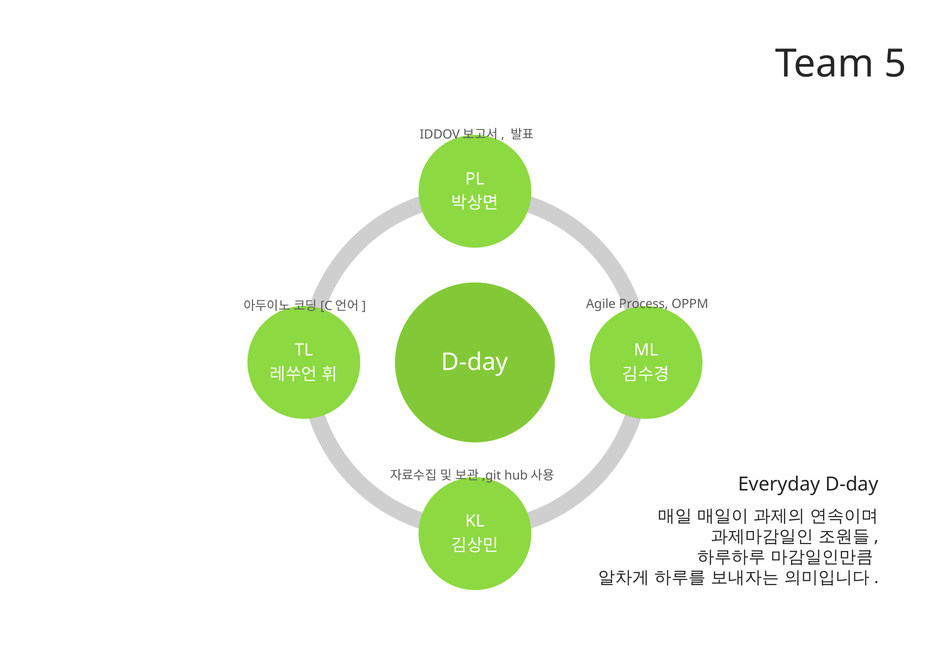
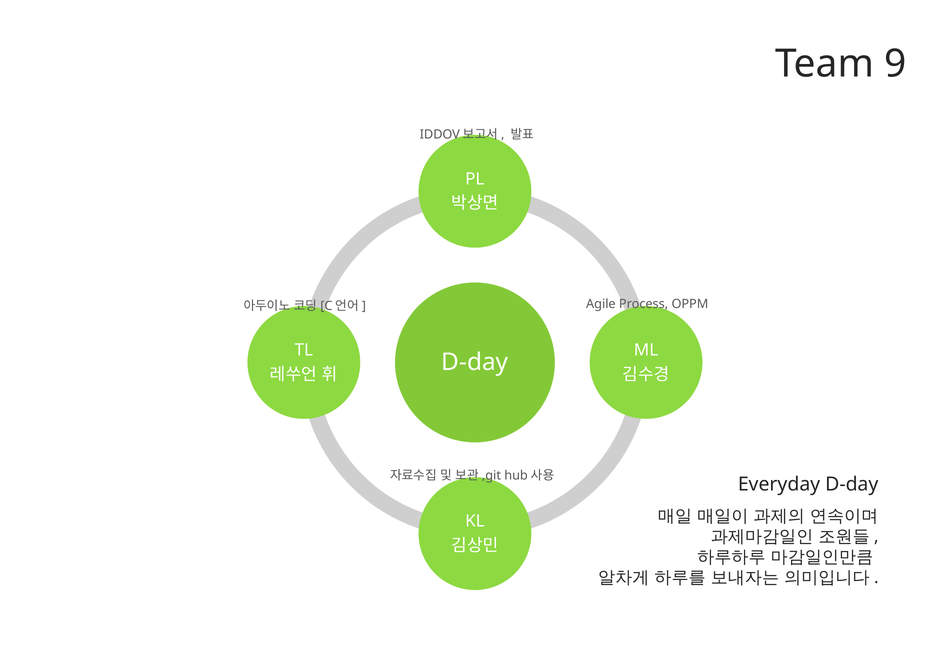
5: 5 -> 9 (896, 64)
